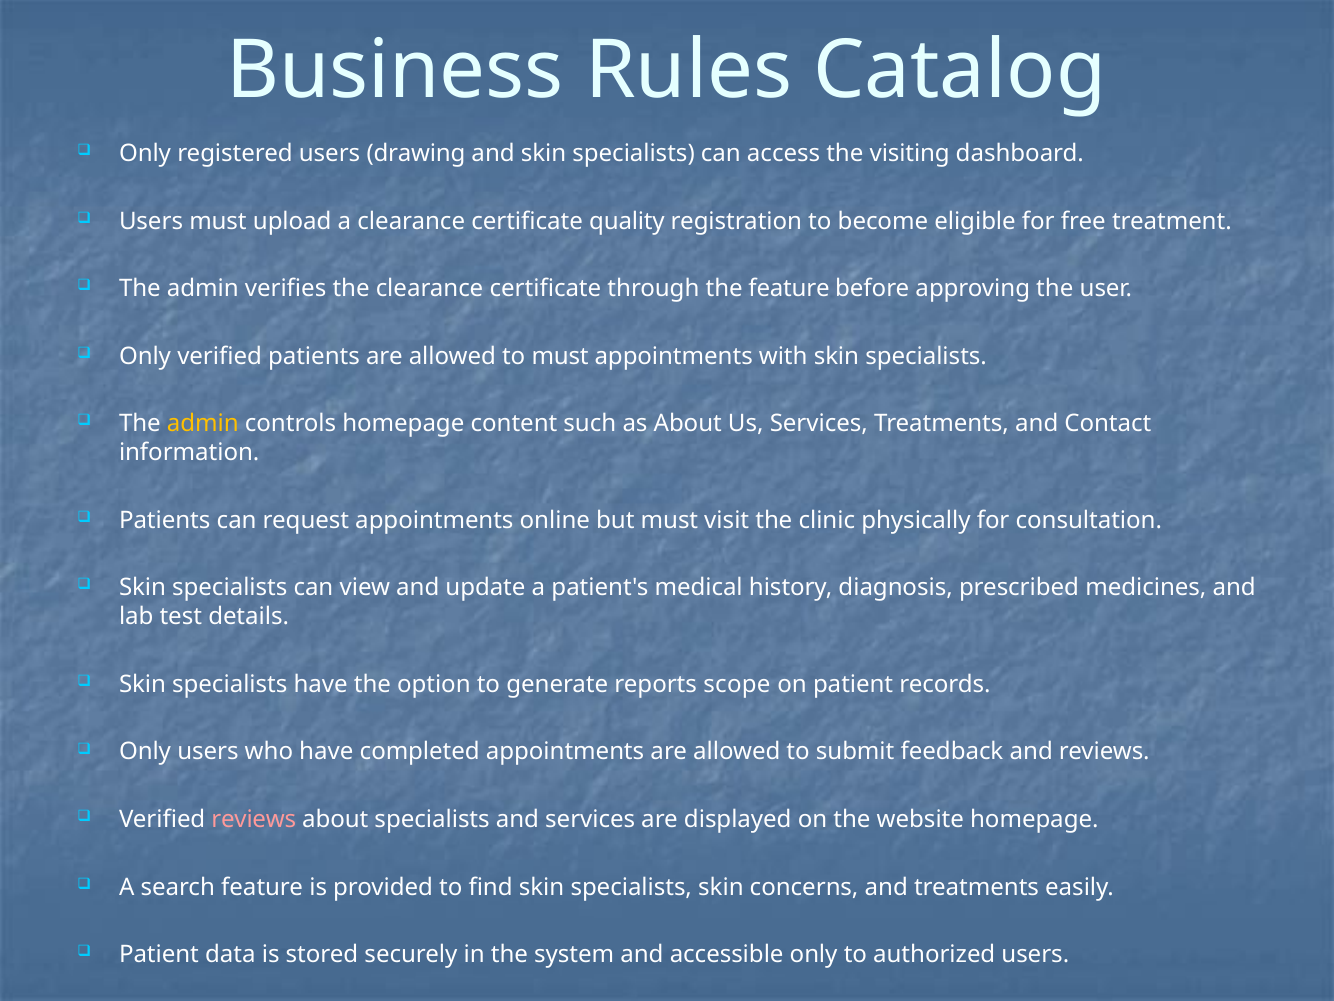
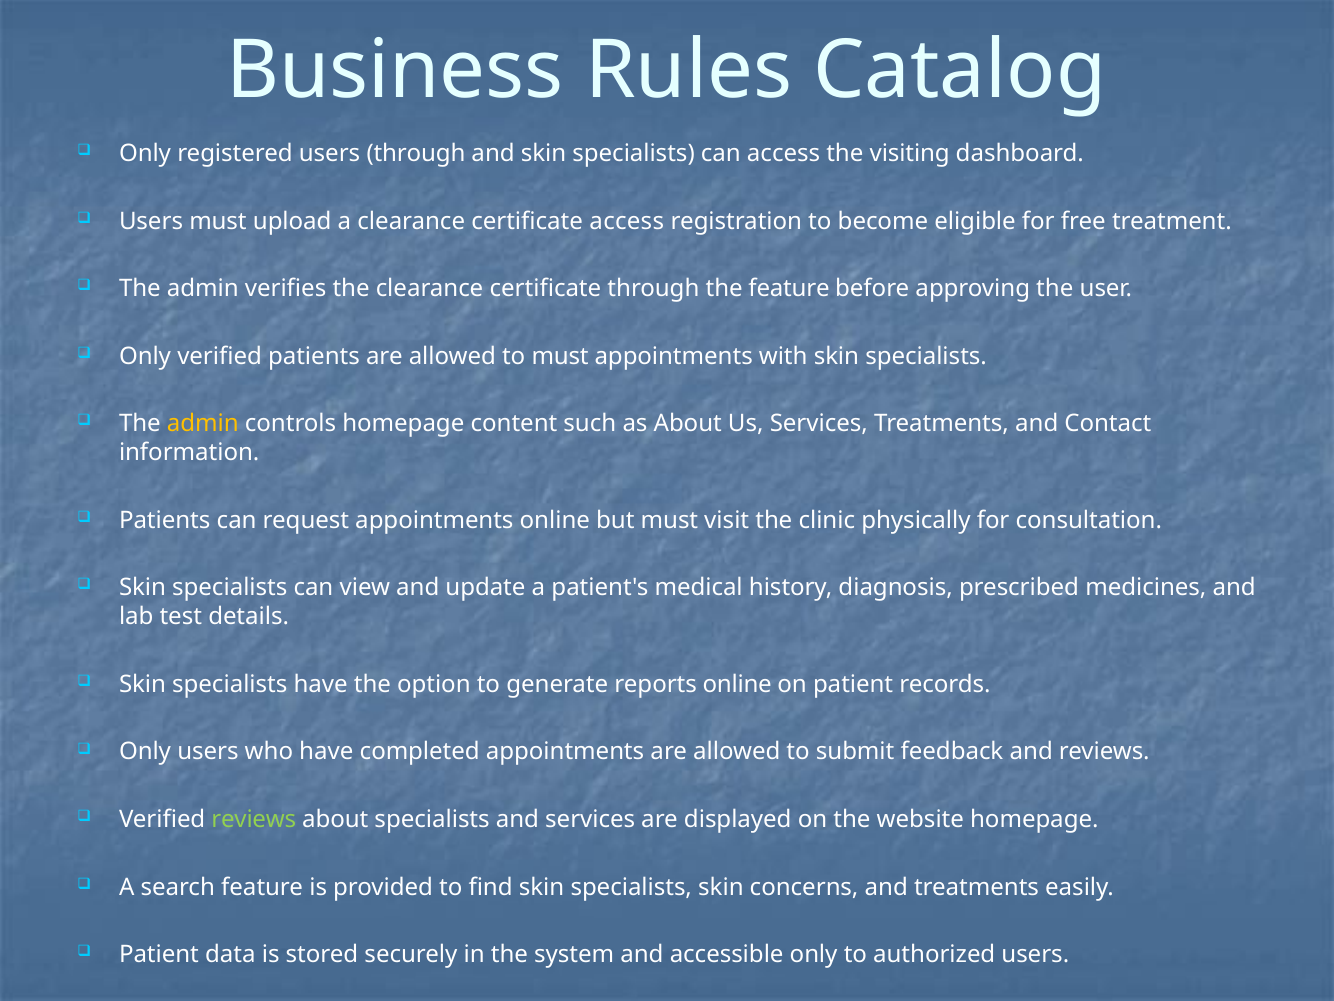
users drawing: drawing -> through (416, 153)
certificate quality: quality -> access (627, 221)
reports scope: scope -> online (737, 684)
reviews colour: pink -> light green (254, 819)
